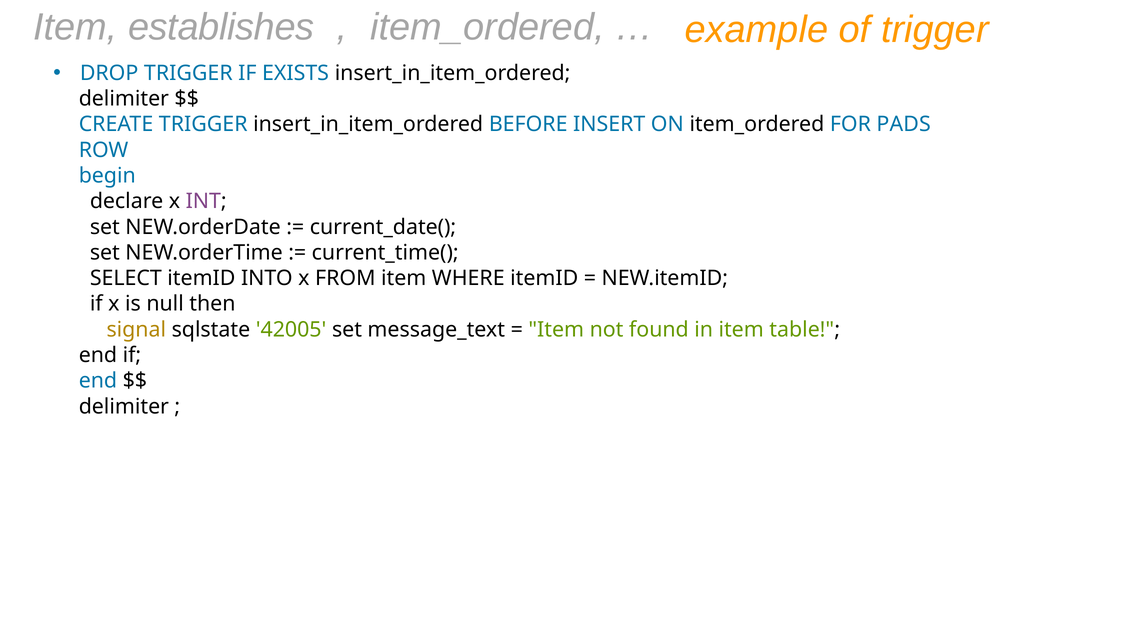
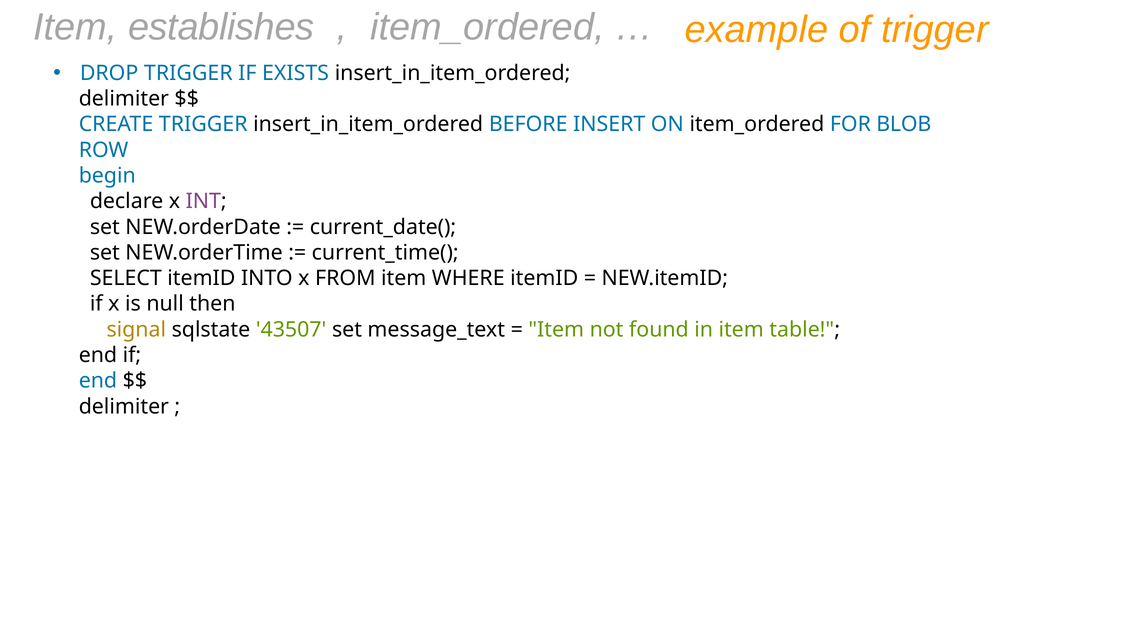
PADS: PADS -> BLOB (904, 124)
42005: 42005 -> 43507 (291, 330)
